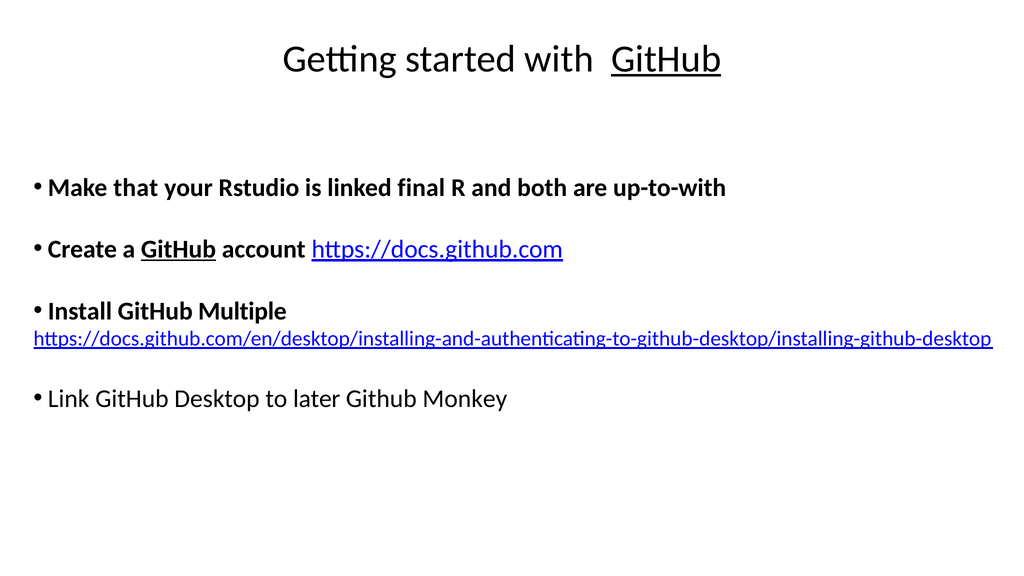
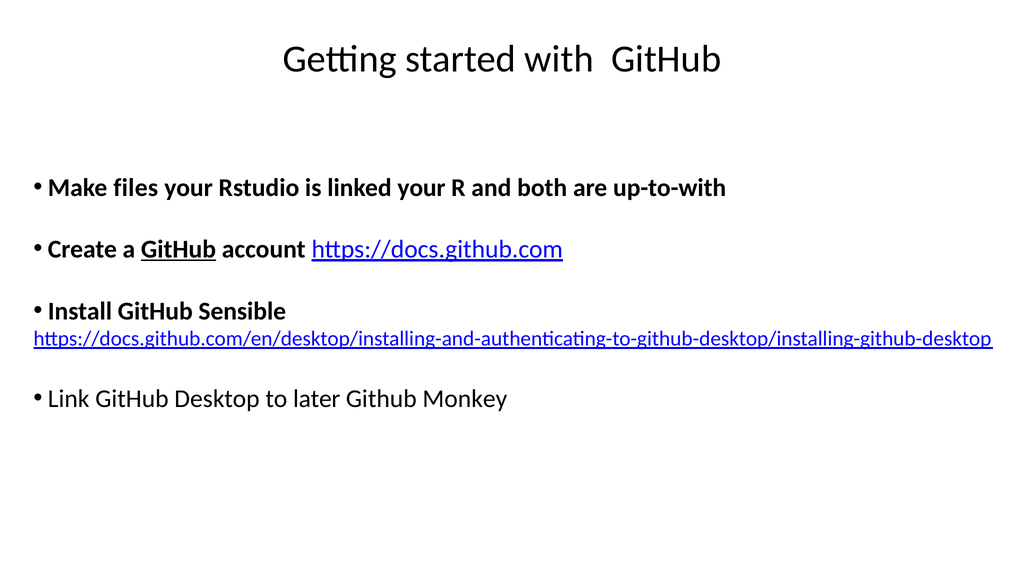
GitHub underline: present -> none (666, 59)
that: that -> files (136, 188)
linked final: final -> your (422, 188)
Multiple: Multiple -> Sensible (242, 311)
